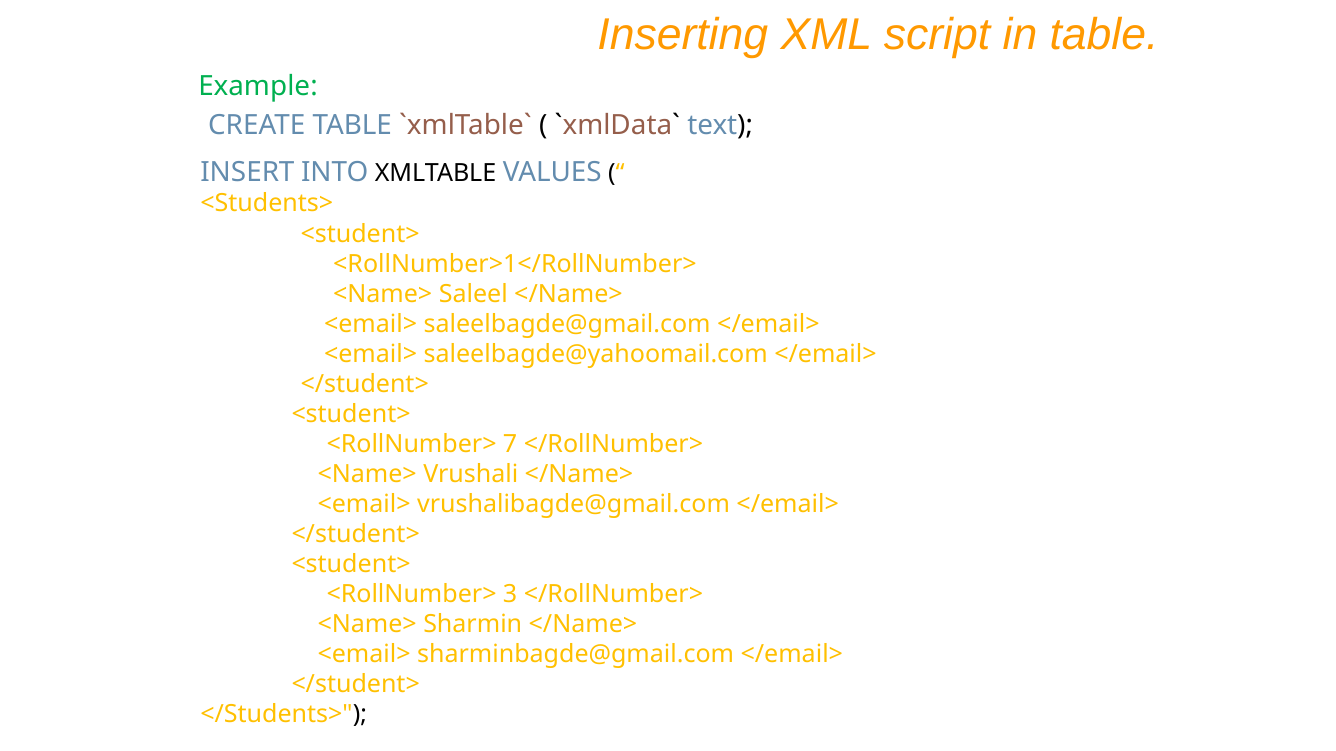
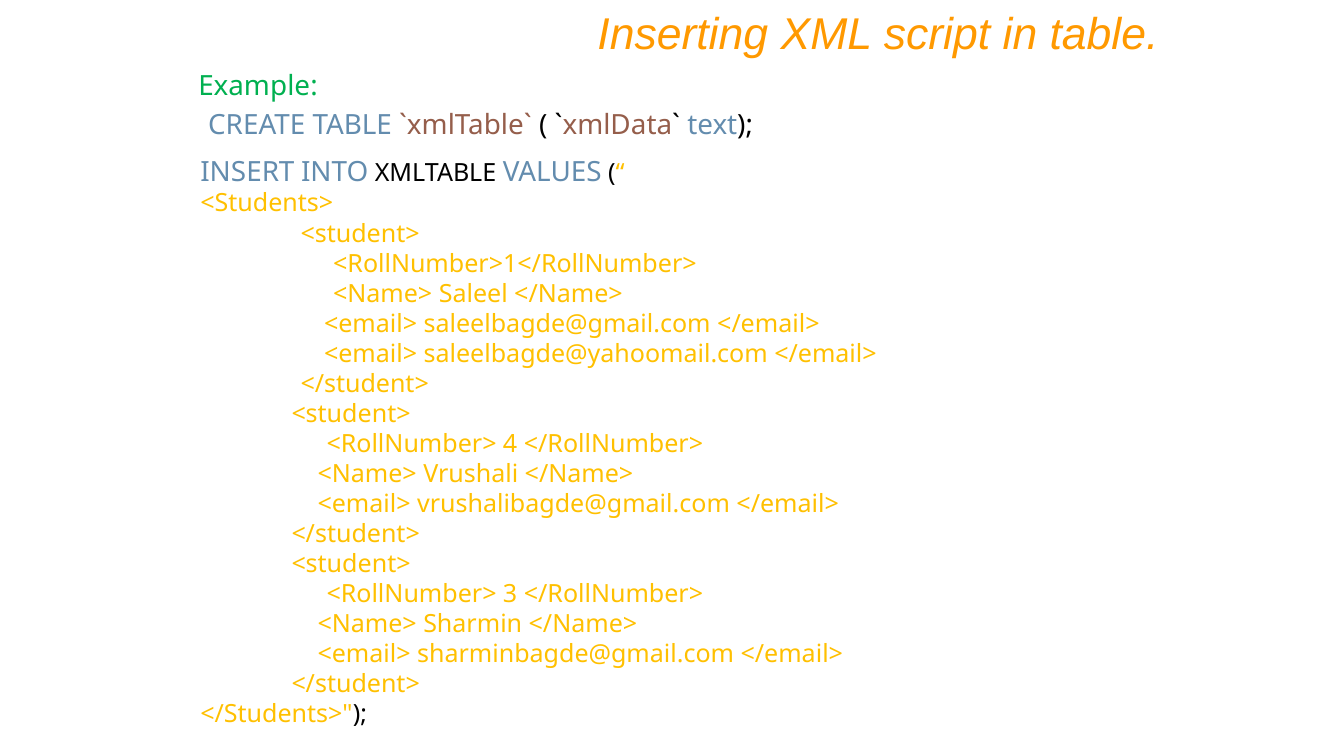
7: 7 -> 4 (510, 444)
